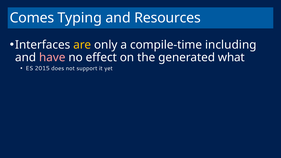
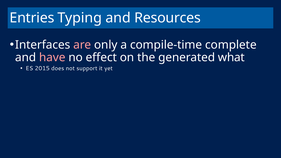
Comes: Comes -> Entries (32, 18)
are colour: yellow -> pink (82, 45)
including: including -> complete (231, 45)
